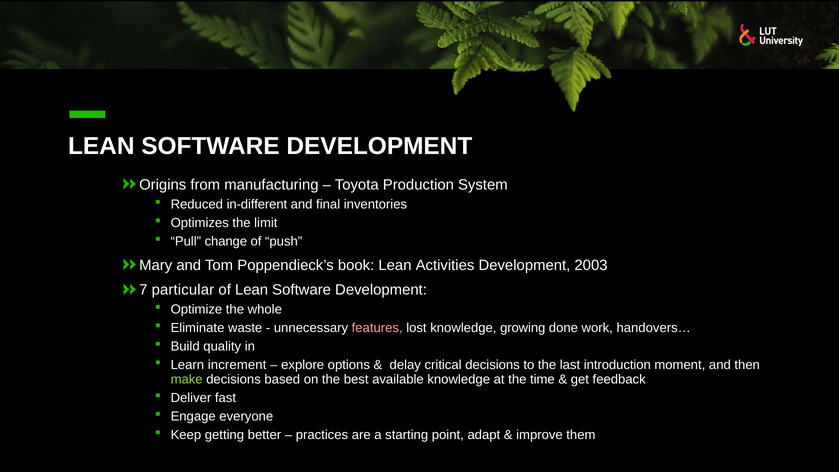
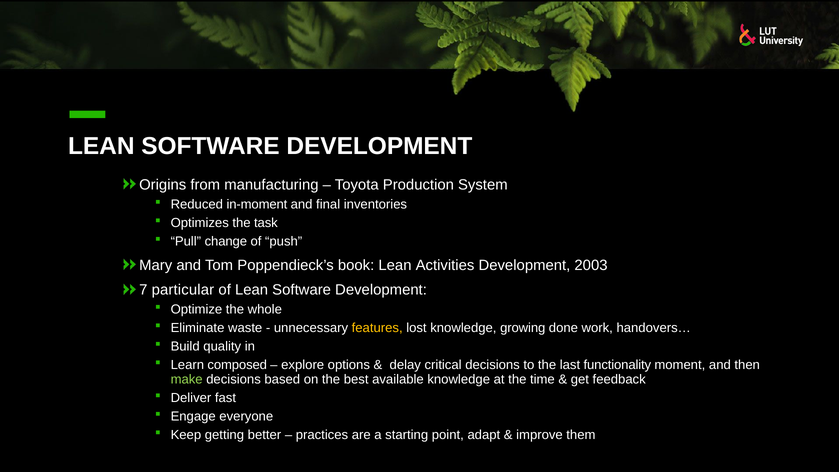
in-different: in-different -> in-moment (257, 204)
limit: limit -> task (266, 223)
features colour: pink -> yellow (377, 328)
increment: increment -> composed (237, 365)
introduction: introduction -> functionality (617, 365)
